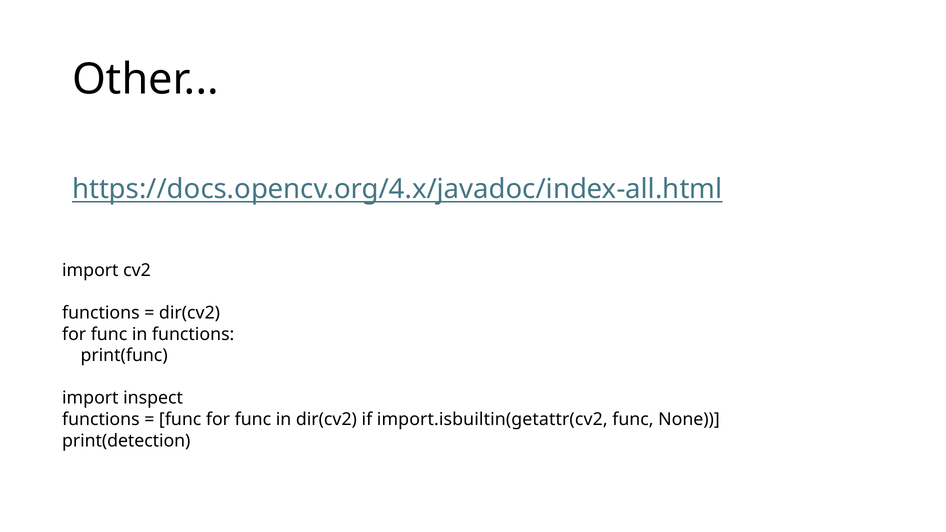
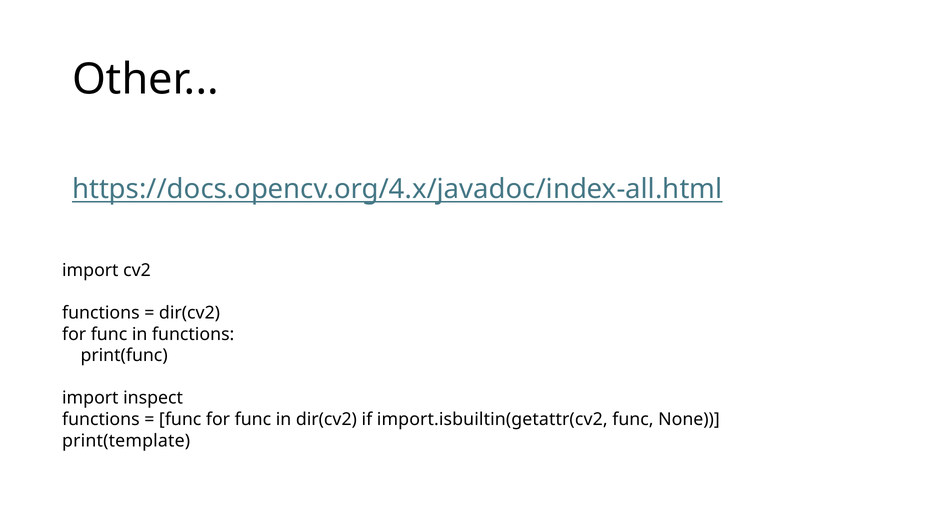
print(detection: print(detection -> print(template (126, 441)
